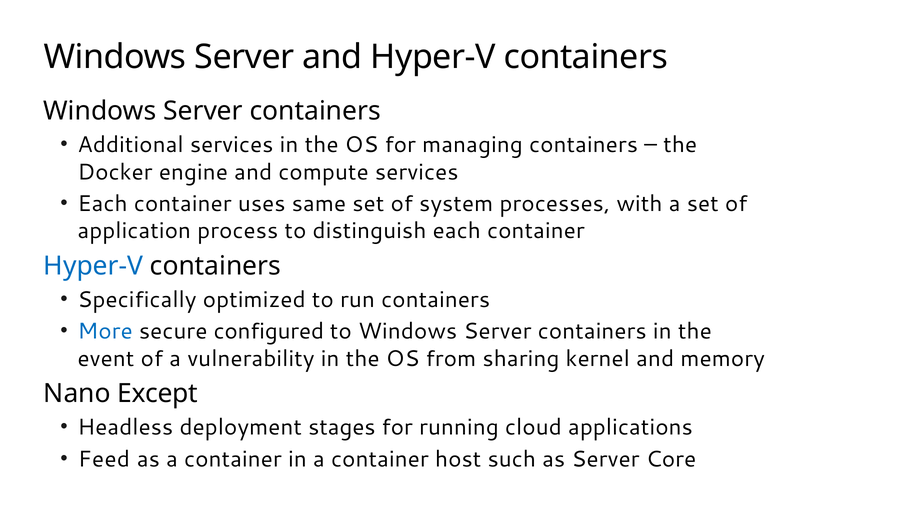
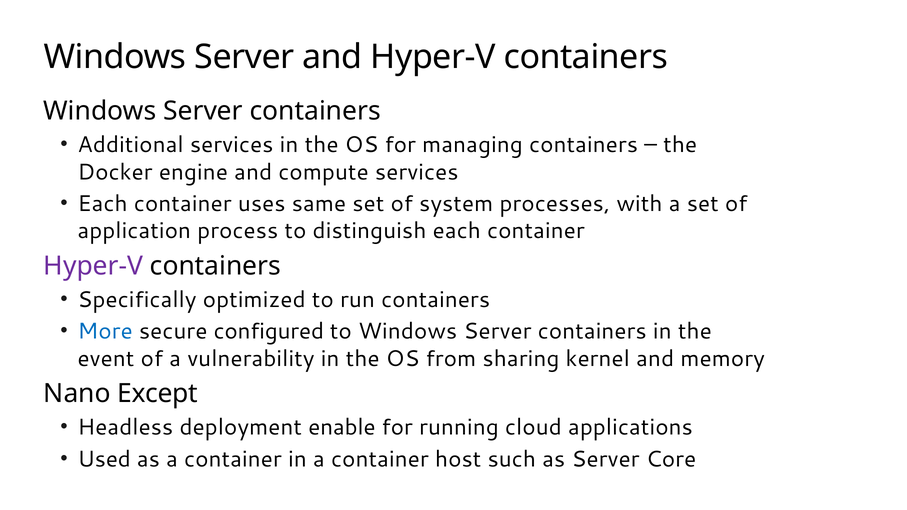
Hyper-V colour: blue -> purple (93, 266)
stages: stages -> enable (342, 428)
Feed: Feed -> Used (104, 459)
